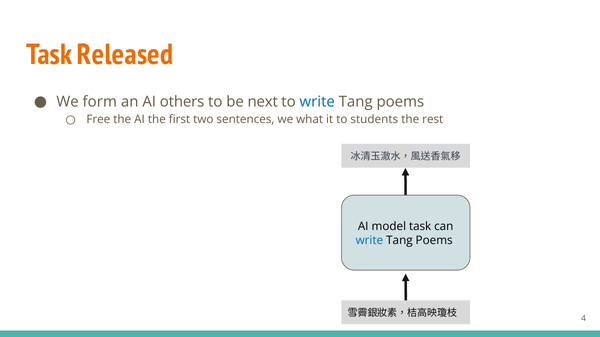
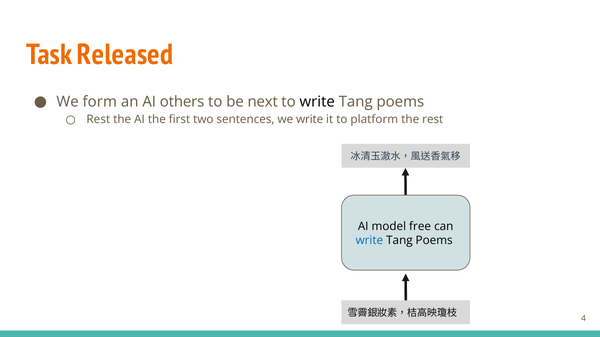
write colour: blue -> black (317, 102)
Free: Free -> Rest (98, 120)
we what: what -> write (310, 120)
students: students -> platform (374, 120)
model task: task -> free (420, 227)
